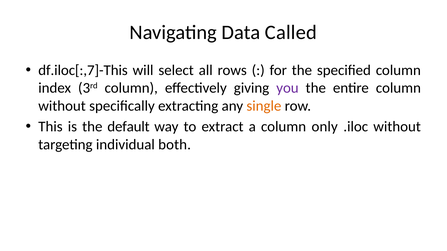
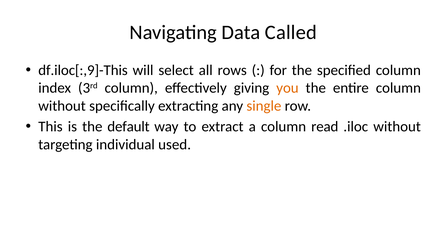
df.iloc[:,7]-This: df.iloc[:,7]-This -> df.iloc[:,9]-This (83, 70)
you colour: purple -> orange (287, 88)
only: only -> read (325, 127)
both: both -> used (175, 145)
